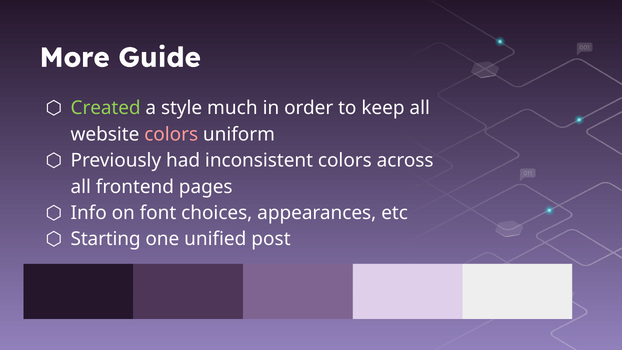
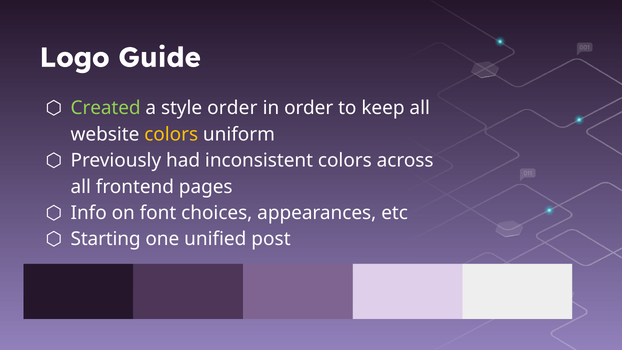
More: More -> Logo (75, 58)
style much: much -> order (232, 108)
colors colour: pink -> yellow (171, 134)
